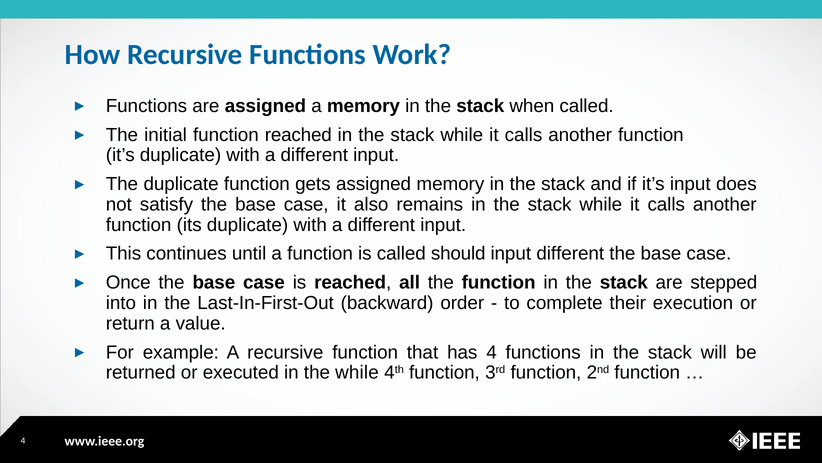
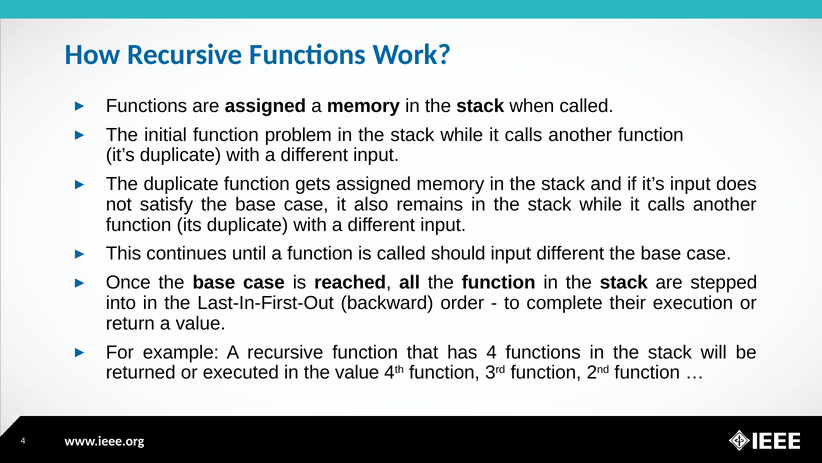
function reached: reached -> problem (298, 135)
the while: while -> value (357, 372)
